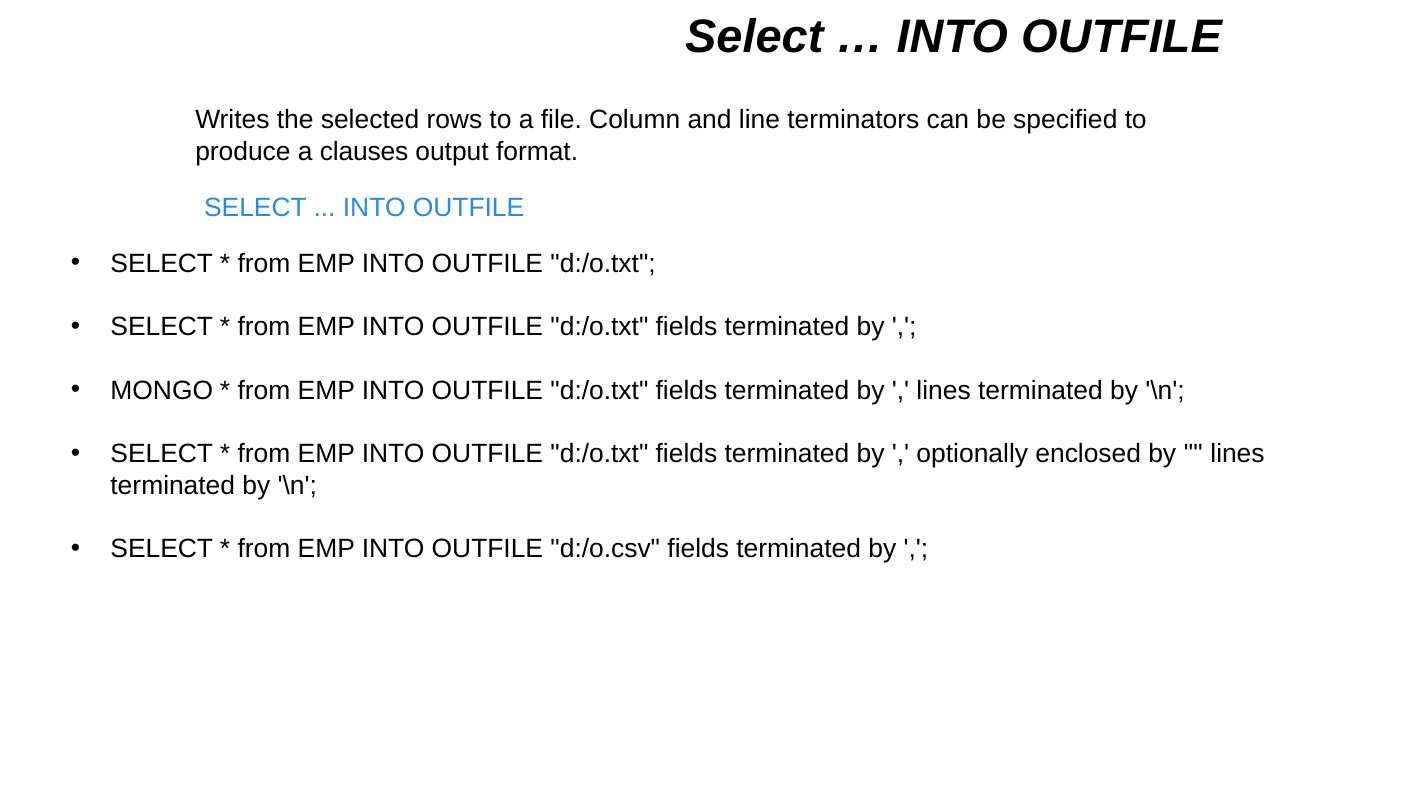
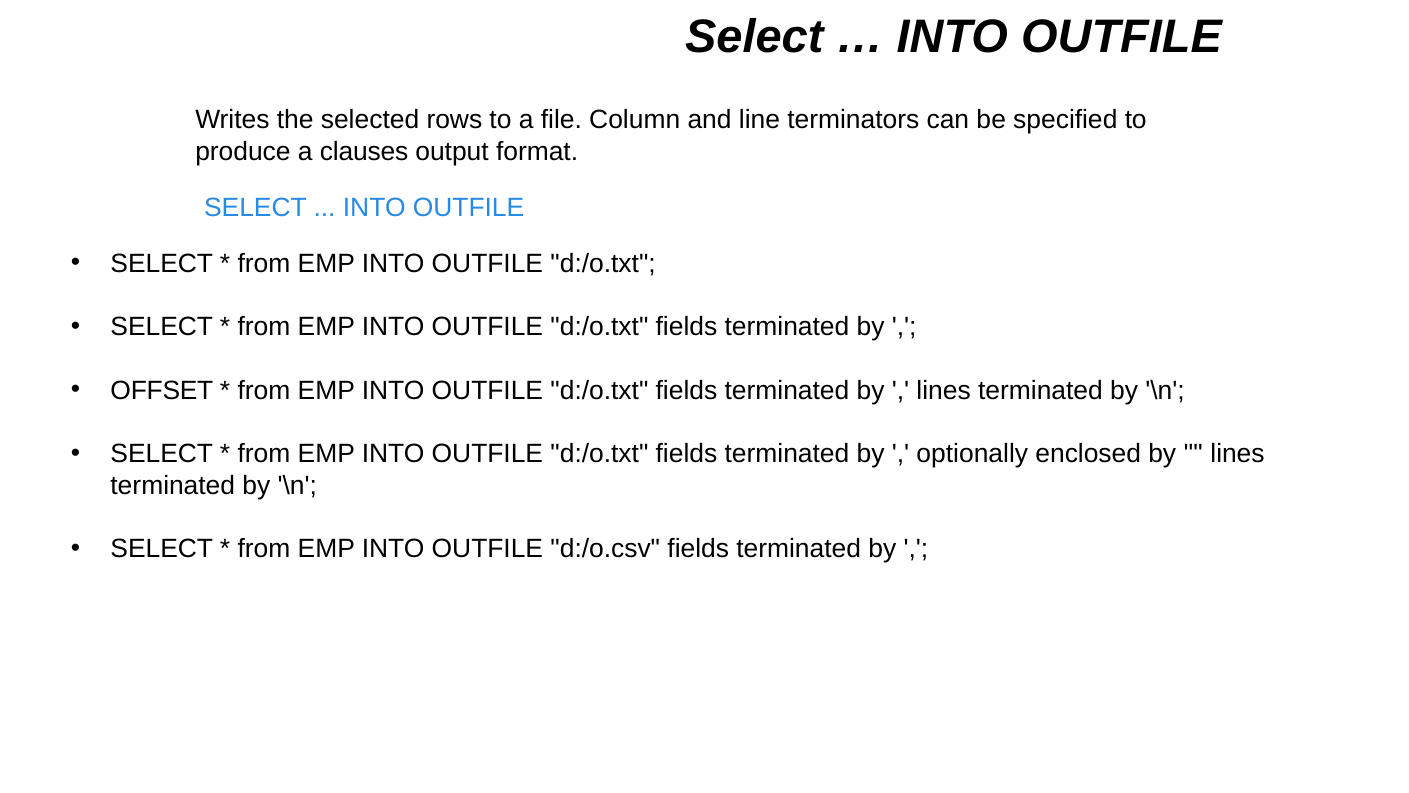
MONGO: MONGO -> OFFSET (162, 390)
